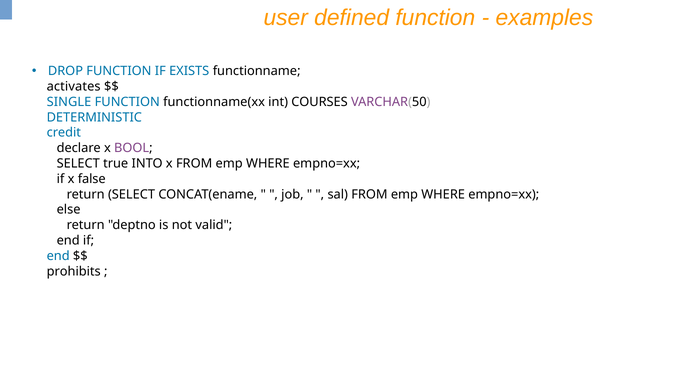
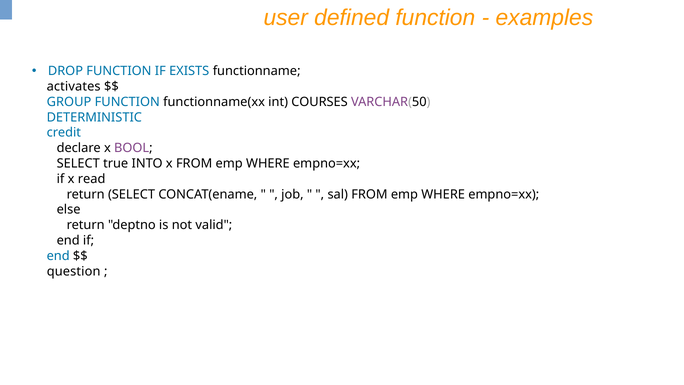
SINGLE: SINGLE -> GROUP (69, 102)
false: false -> read (92, 179)
prohibits: prohibits -> question (74, 271)
